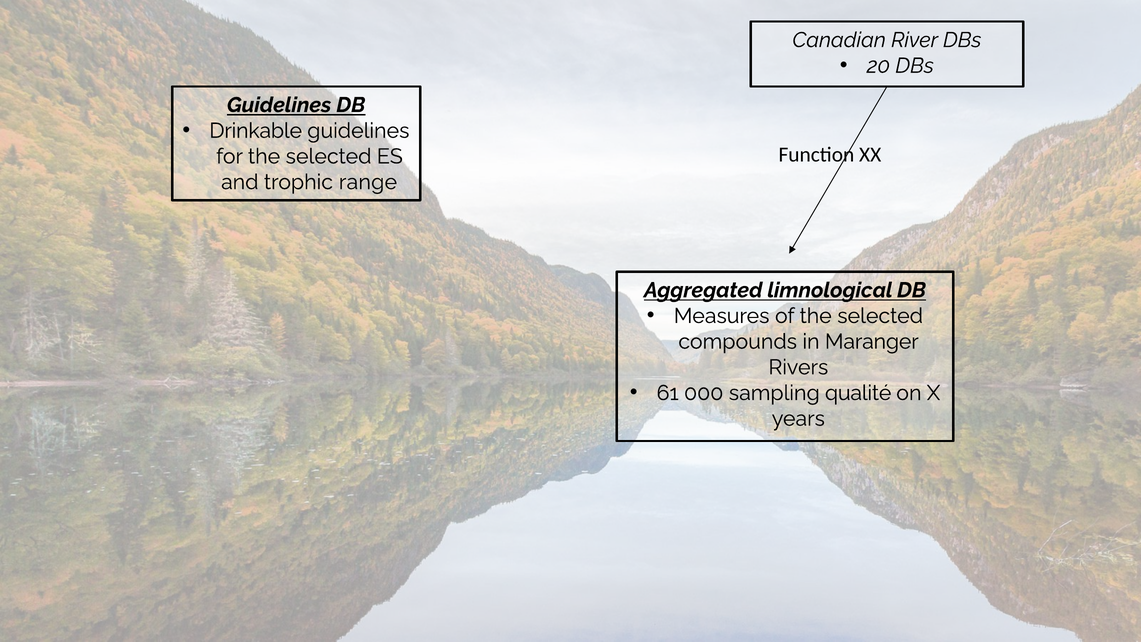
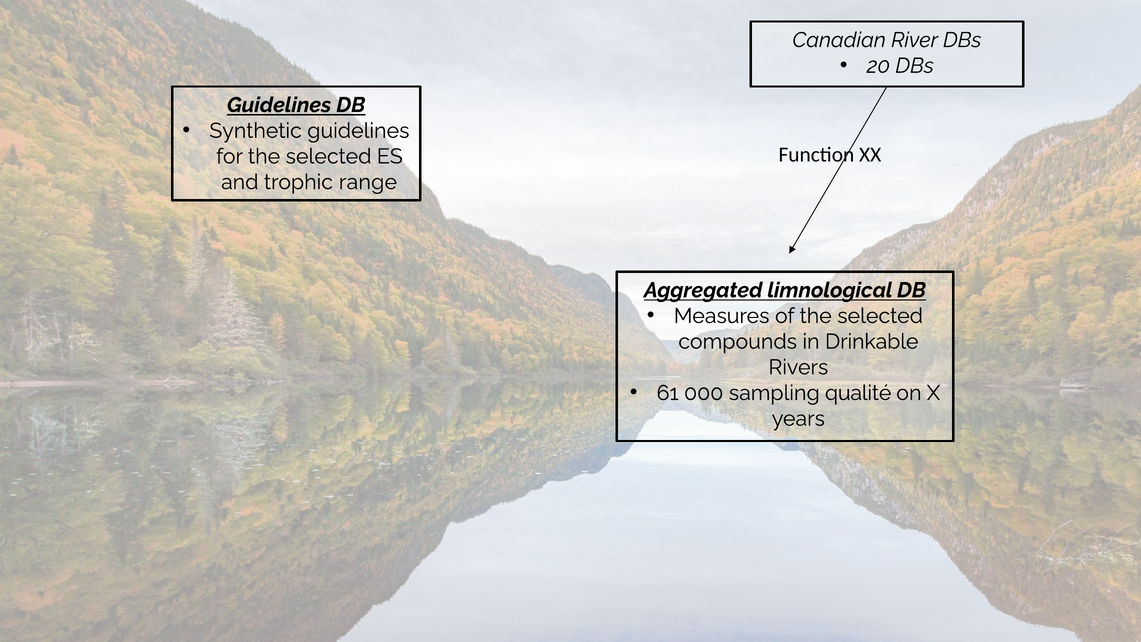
Drinkable: Drinkable -> Synthetic (256, 131)
Maranger: Maranger -> Drinkable (872, 342)
